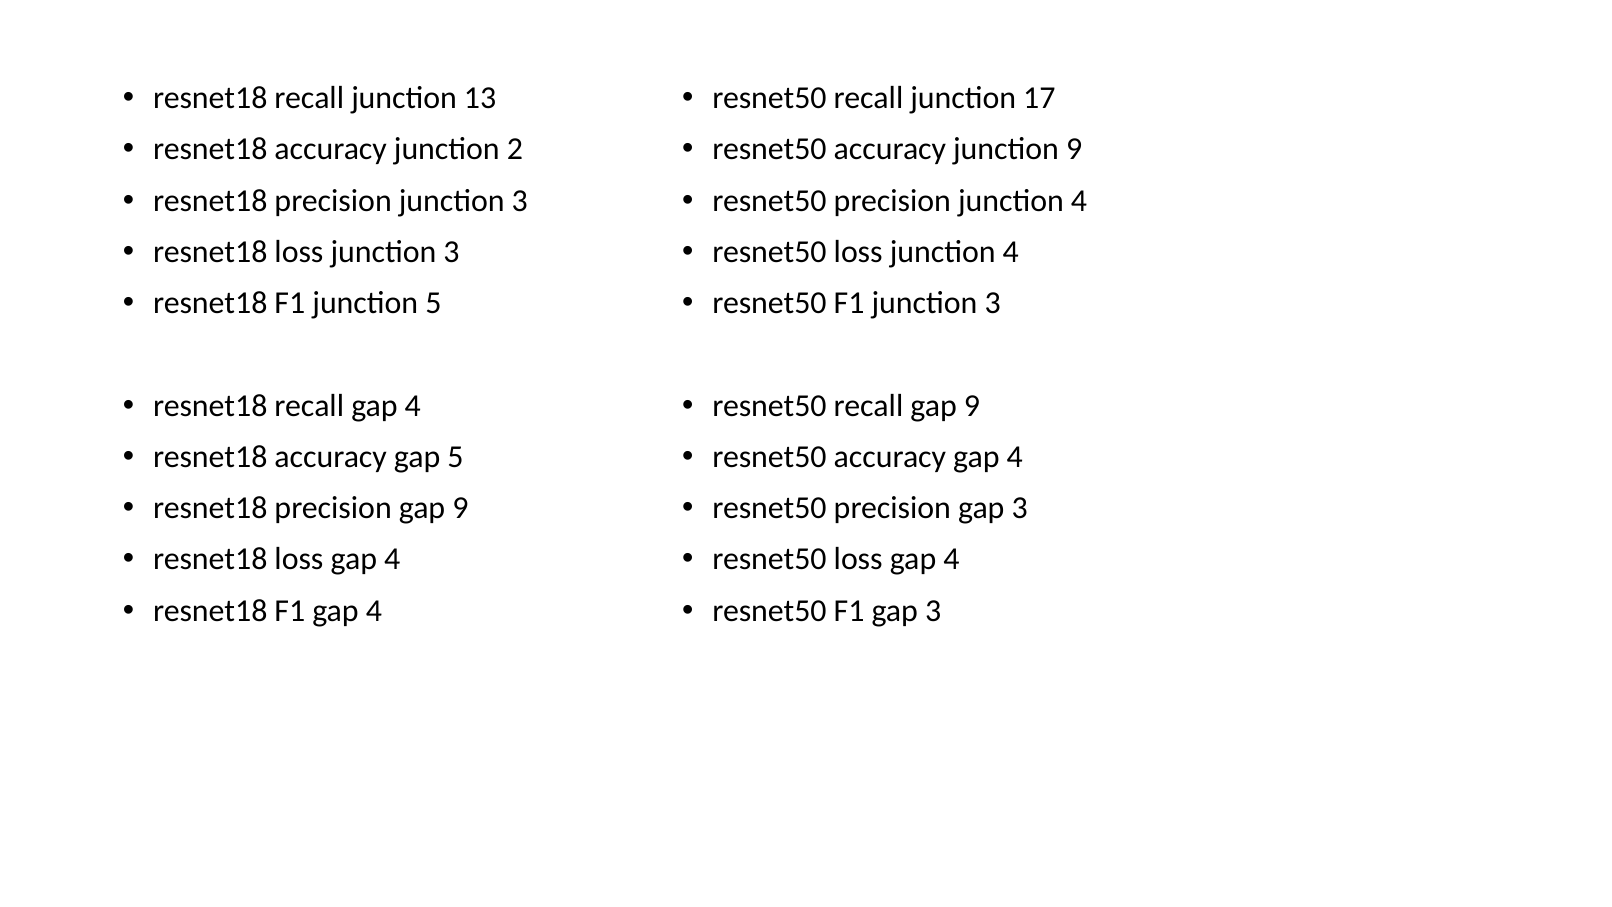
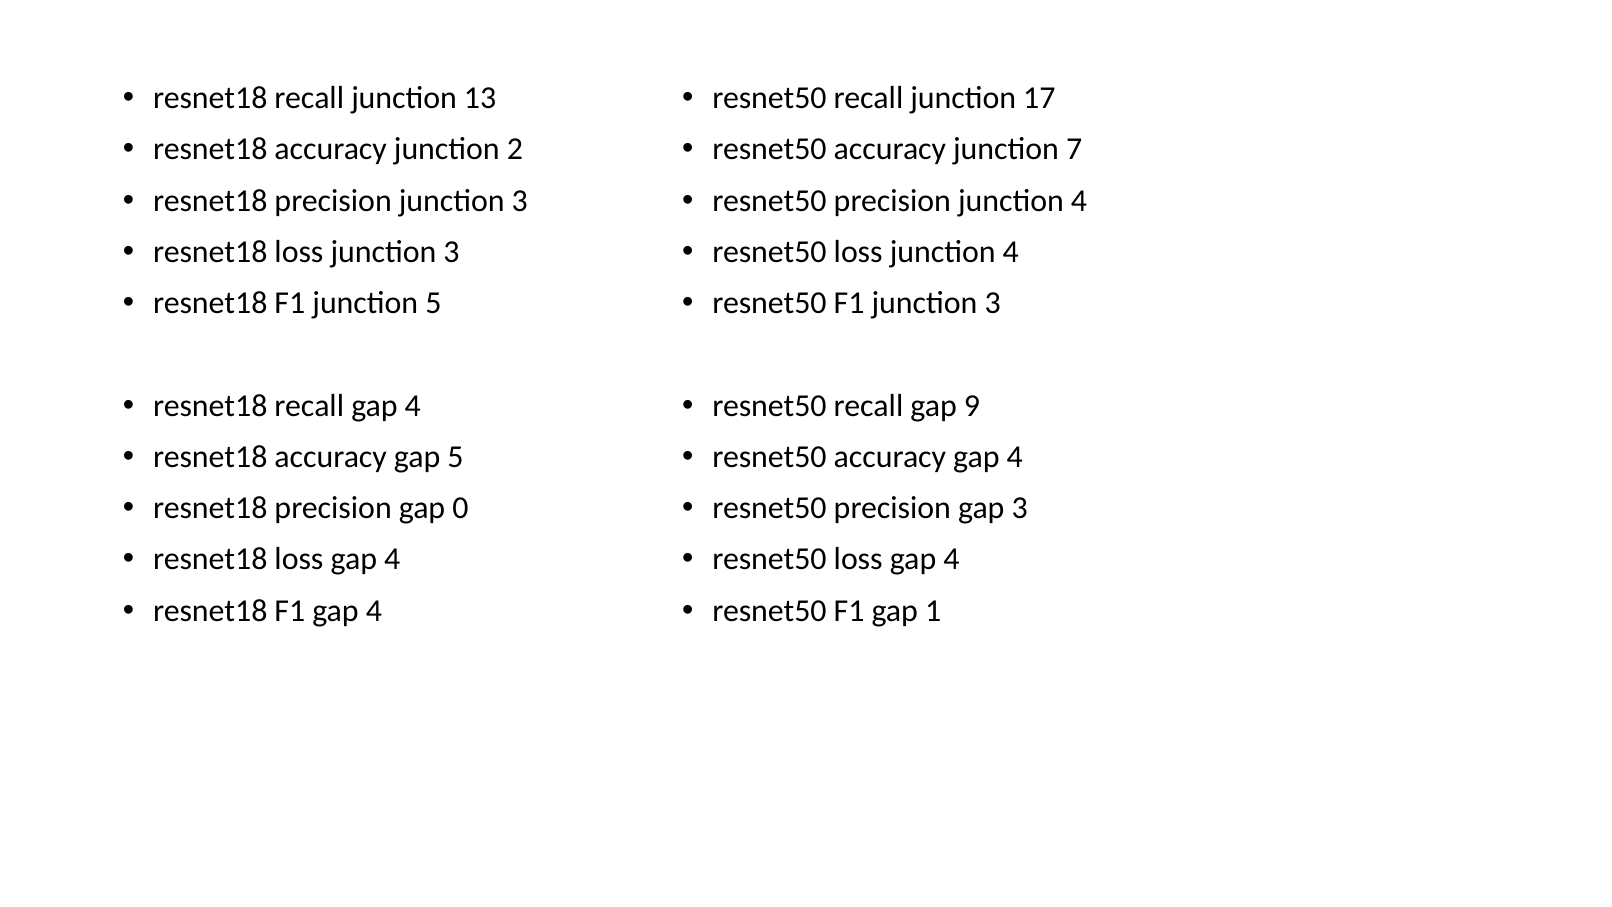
junction 9: 9 -> 7 (1074, 149)
precision gap 9: 9 -> 0 (460, 508)
F1 gap 3: 3 -> 1 (933, 611)
